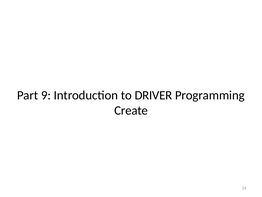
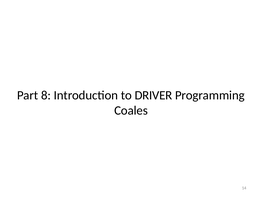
9: 9 -> 8 (46, 95)
Create: Create -> Coales (131, 110)
